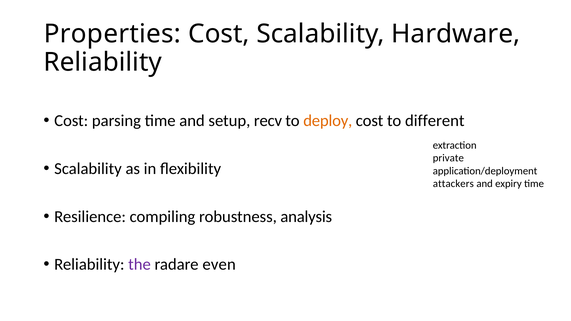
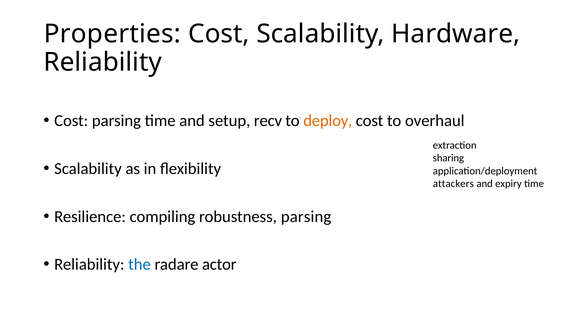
different: different -> overhaul (435, 121)
private: private -> sharing (448, 158)
robustness analysis: analysis -> parsing (306, 217)
the colour: purple -> blue (140, 265)
even: even -> actor (219, 265)
